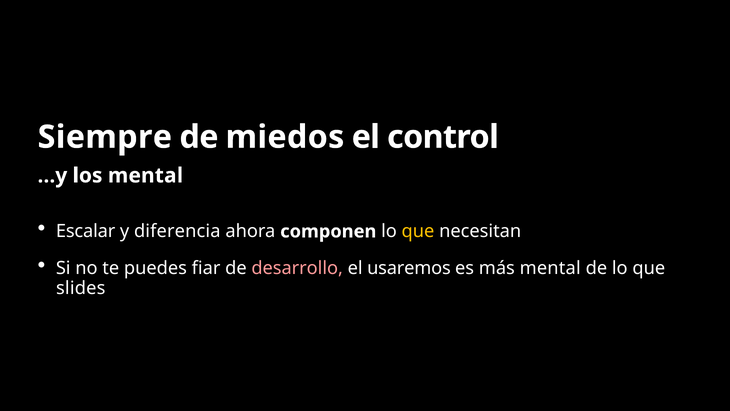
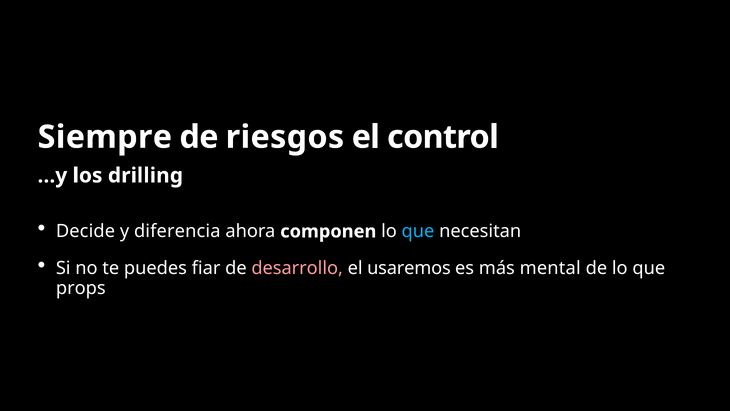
miedos: miedos -> riesgos (285, 137)
los mental: mental -> drilling (145, 175)
Escalar: Escalar -> Decide (85, 231)
que colour: yellow -> light blue (418, 231)
slides: slides -> props (81, 288)
